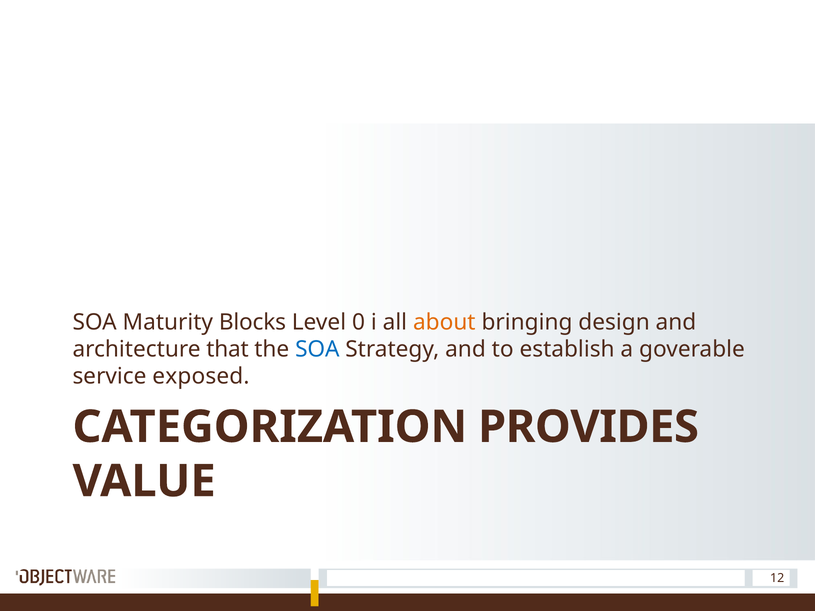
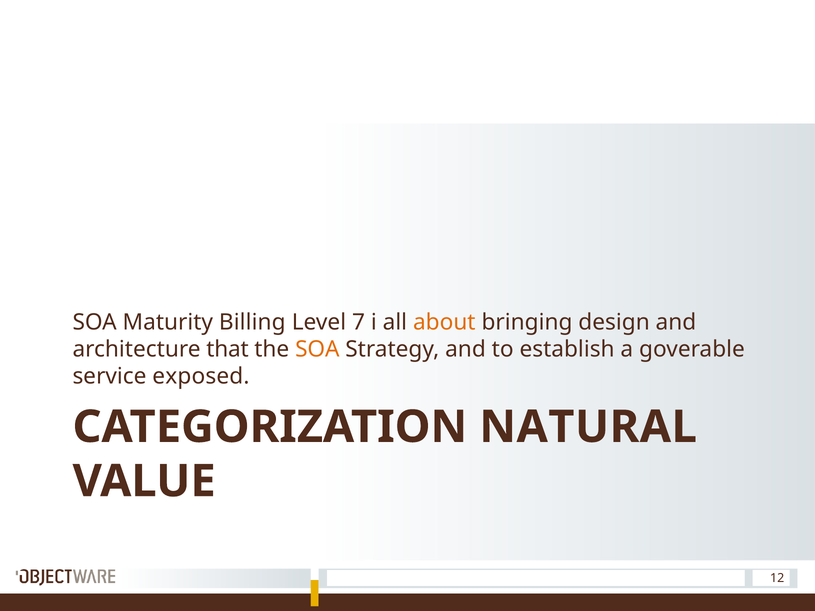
Blocks: Blocks -> Billing (252, 322)
0: 0 -> 7 (359, 322)
SOA colour: blue -> orange (317, 349)
PROVIDES: PROVIDES -> NATURAL (588, 427)
